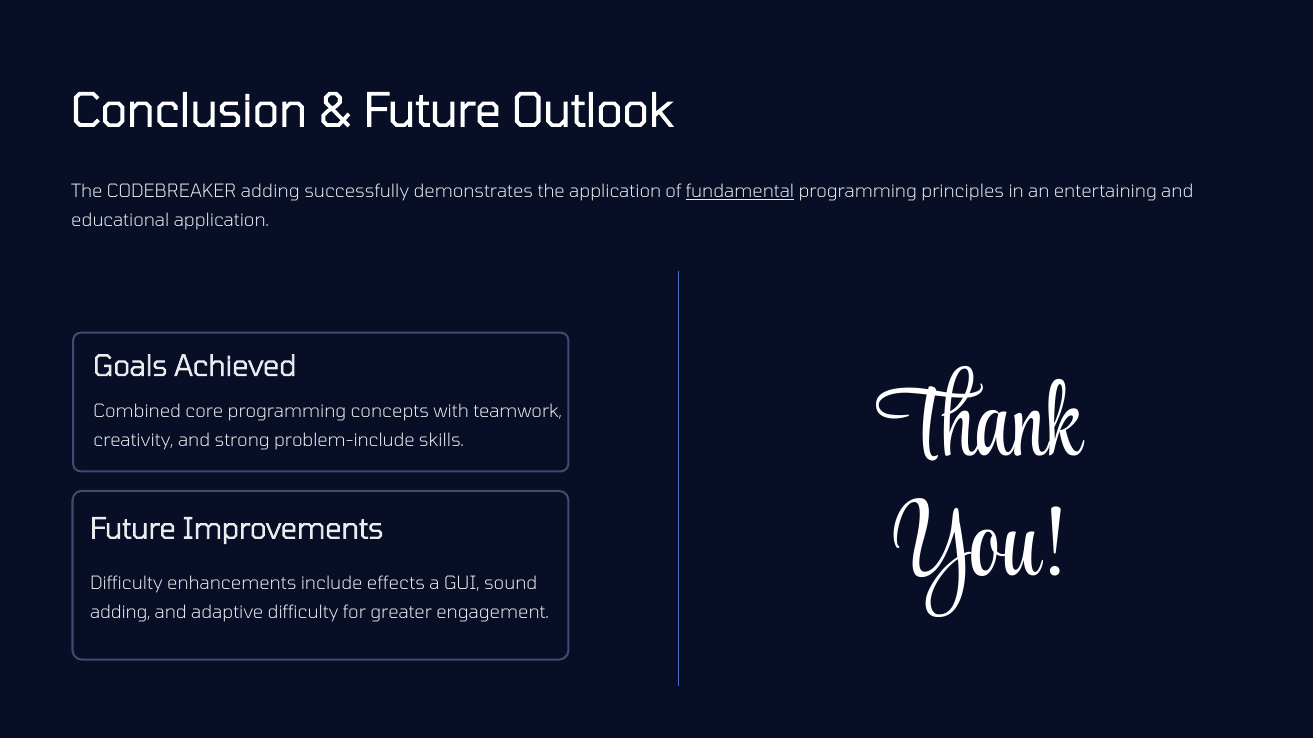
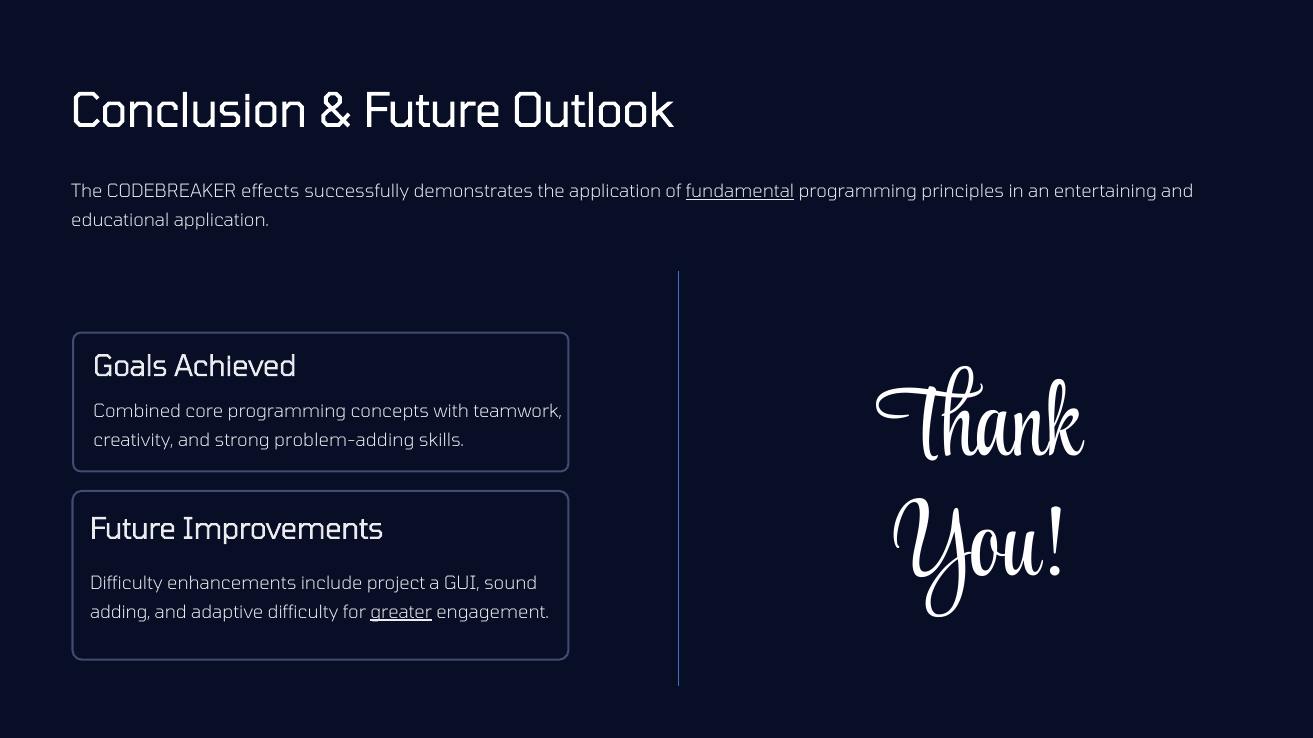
CODEBREAKER adding: adding -> effects (270, 192)
problem-include: problem-include -> problem-adding (344, 441)
effects: effects -> project (396, 584)
greater underline: none -> present (401, 613)
